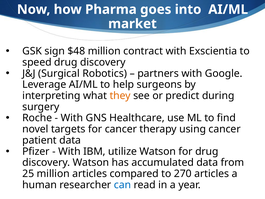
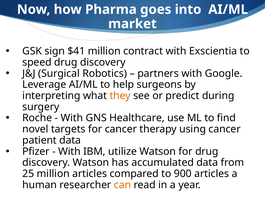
$48: $48 -> $41 (76, 51)
270: 270 -> 900 (183, 173)
can colour: blue -> orange (122, 185)
